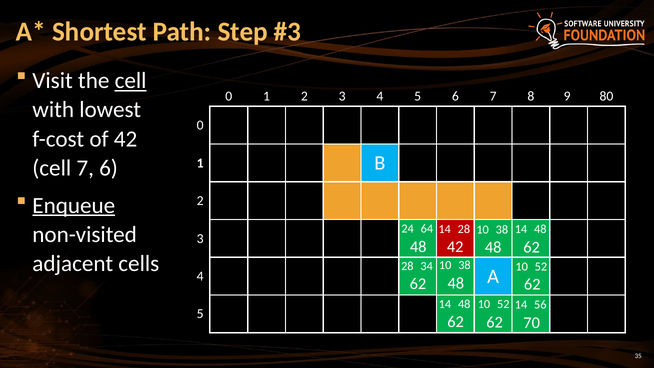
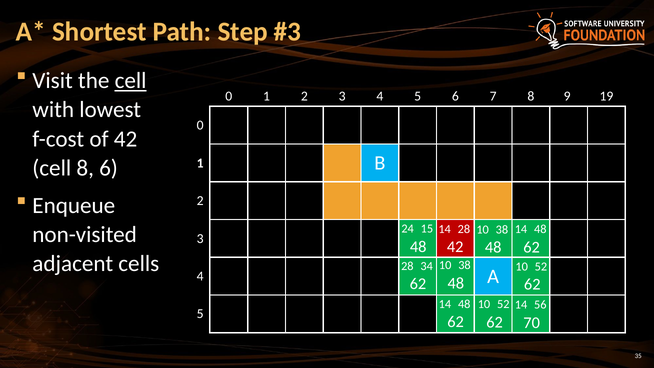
80: 80 -> 19 (606, 96)
cell 7: 7 -> 8 (85, 168)
Enqueue underline: present -> none (74, 205)
64: 64 -> 15 (427, 229)
